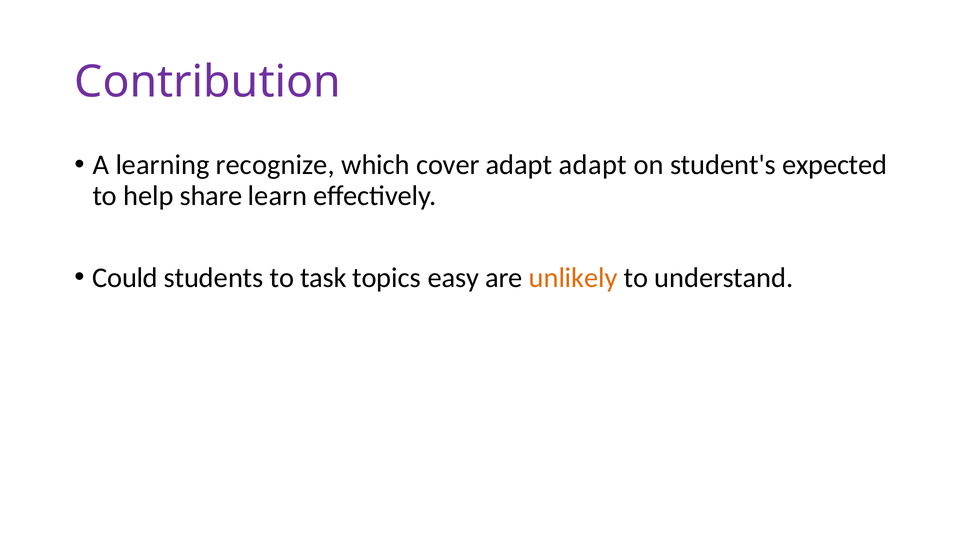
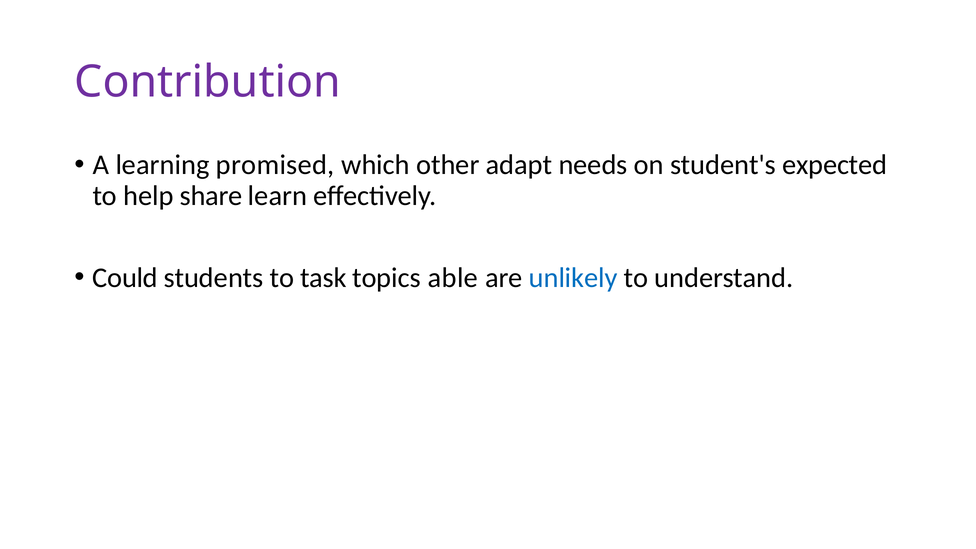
recognize: recognize -> promised (275, 165)
cover: cover -> other (448, 165)
adapt adapt: adapt -> needs (593, 165)
easy: easy -> able (453, 278)
unlikely colour: orange -> blue (573, 278)
